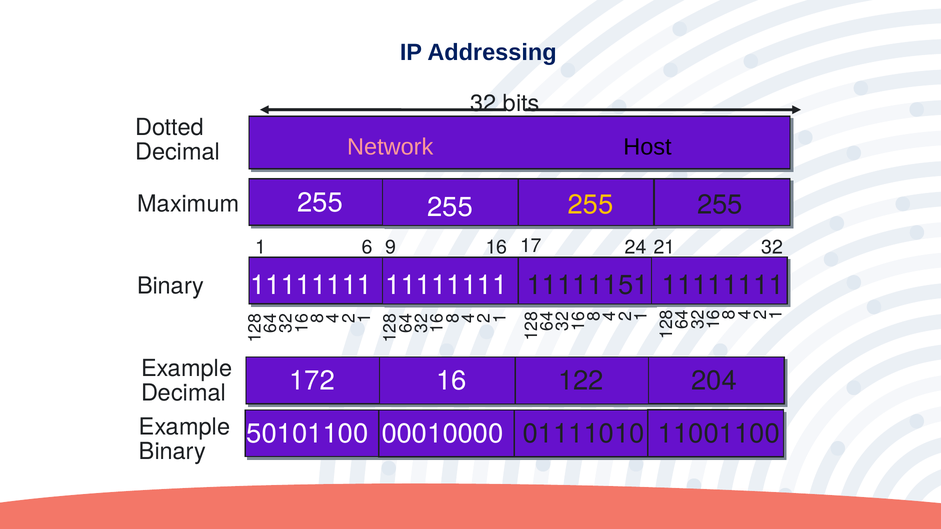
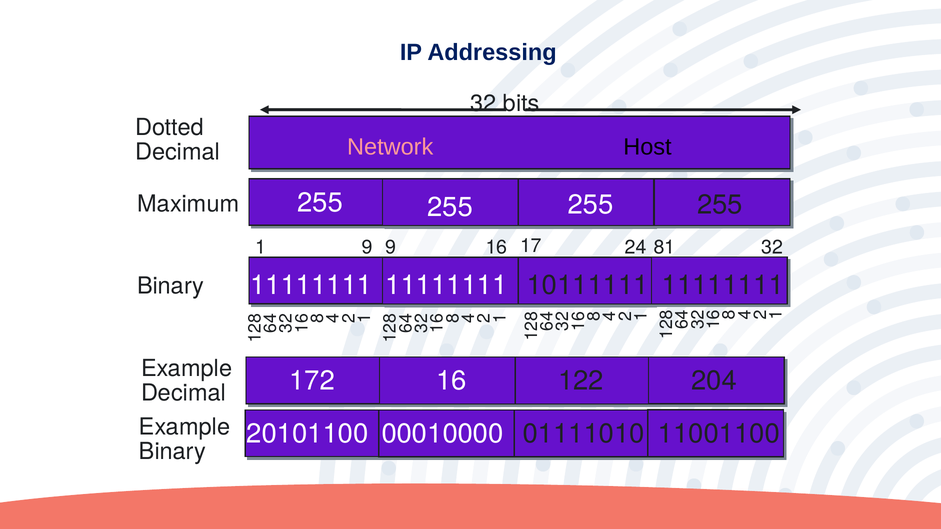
255 colour: yellow -> white (591, 205)
1 6: 6 -> 9 (367, 247)
21: 21 -> 81 (664, 247)
11111151: 11111151 -> 10111111 (588, 285)
50101100: 50101100 -> 20101100 (307, 434)
